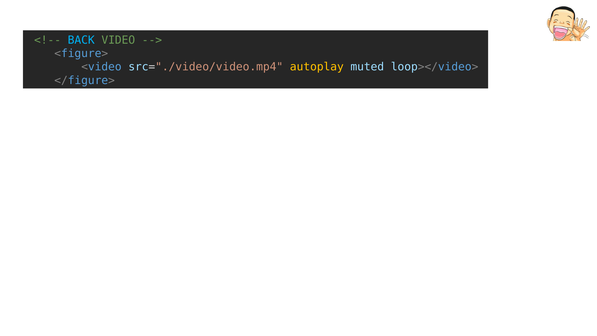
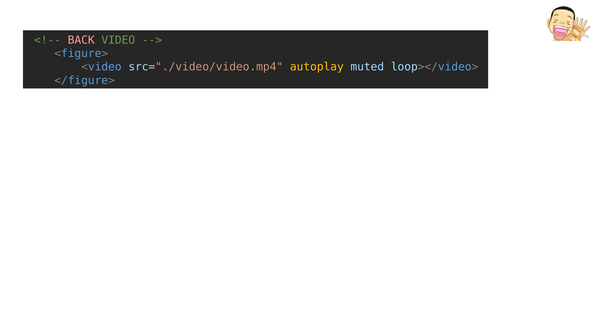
BACK colour: light blue -> pink (81, 40)
